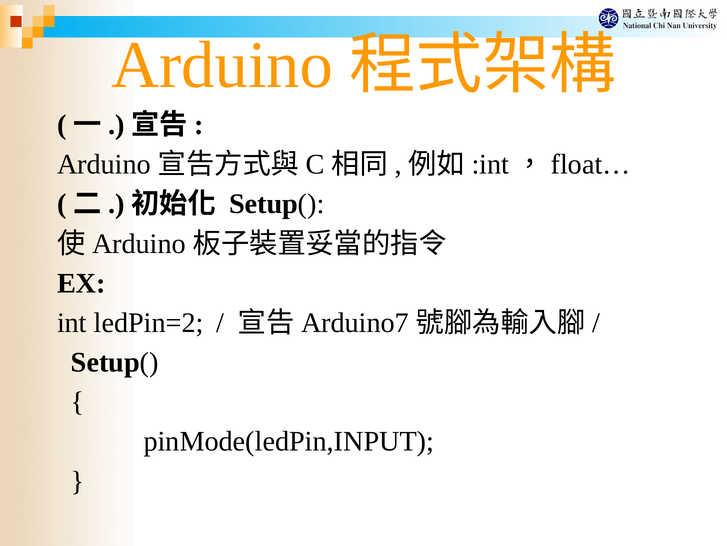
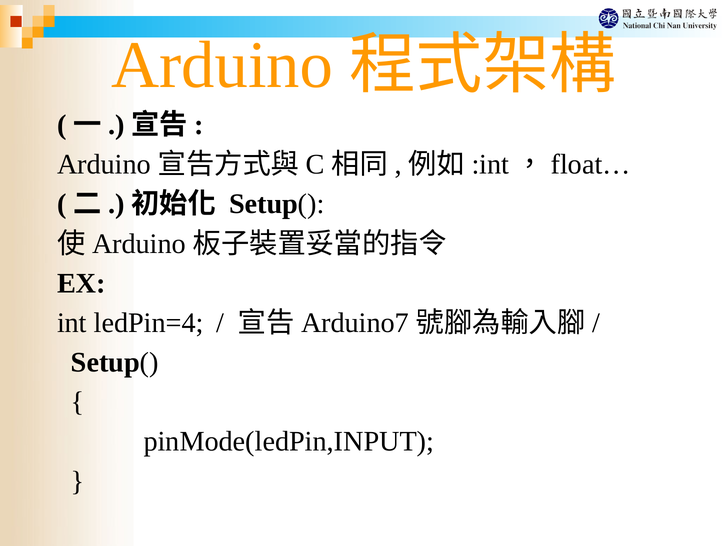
ledPin=2: ledPin=2 -> ledPin=4 (149, 322)
